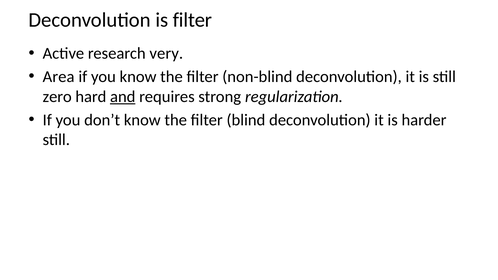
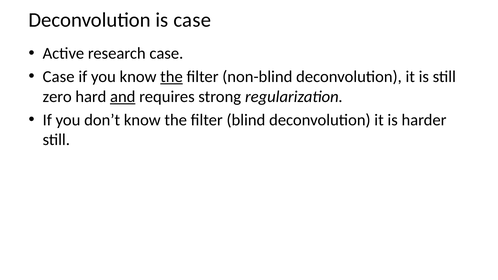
is filter: filter -> case (192, 20)
research very: very -> case (166, 53)
Area: Area -> Case (59, 77)
the underline: none -> present (171, 77)
